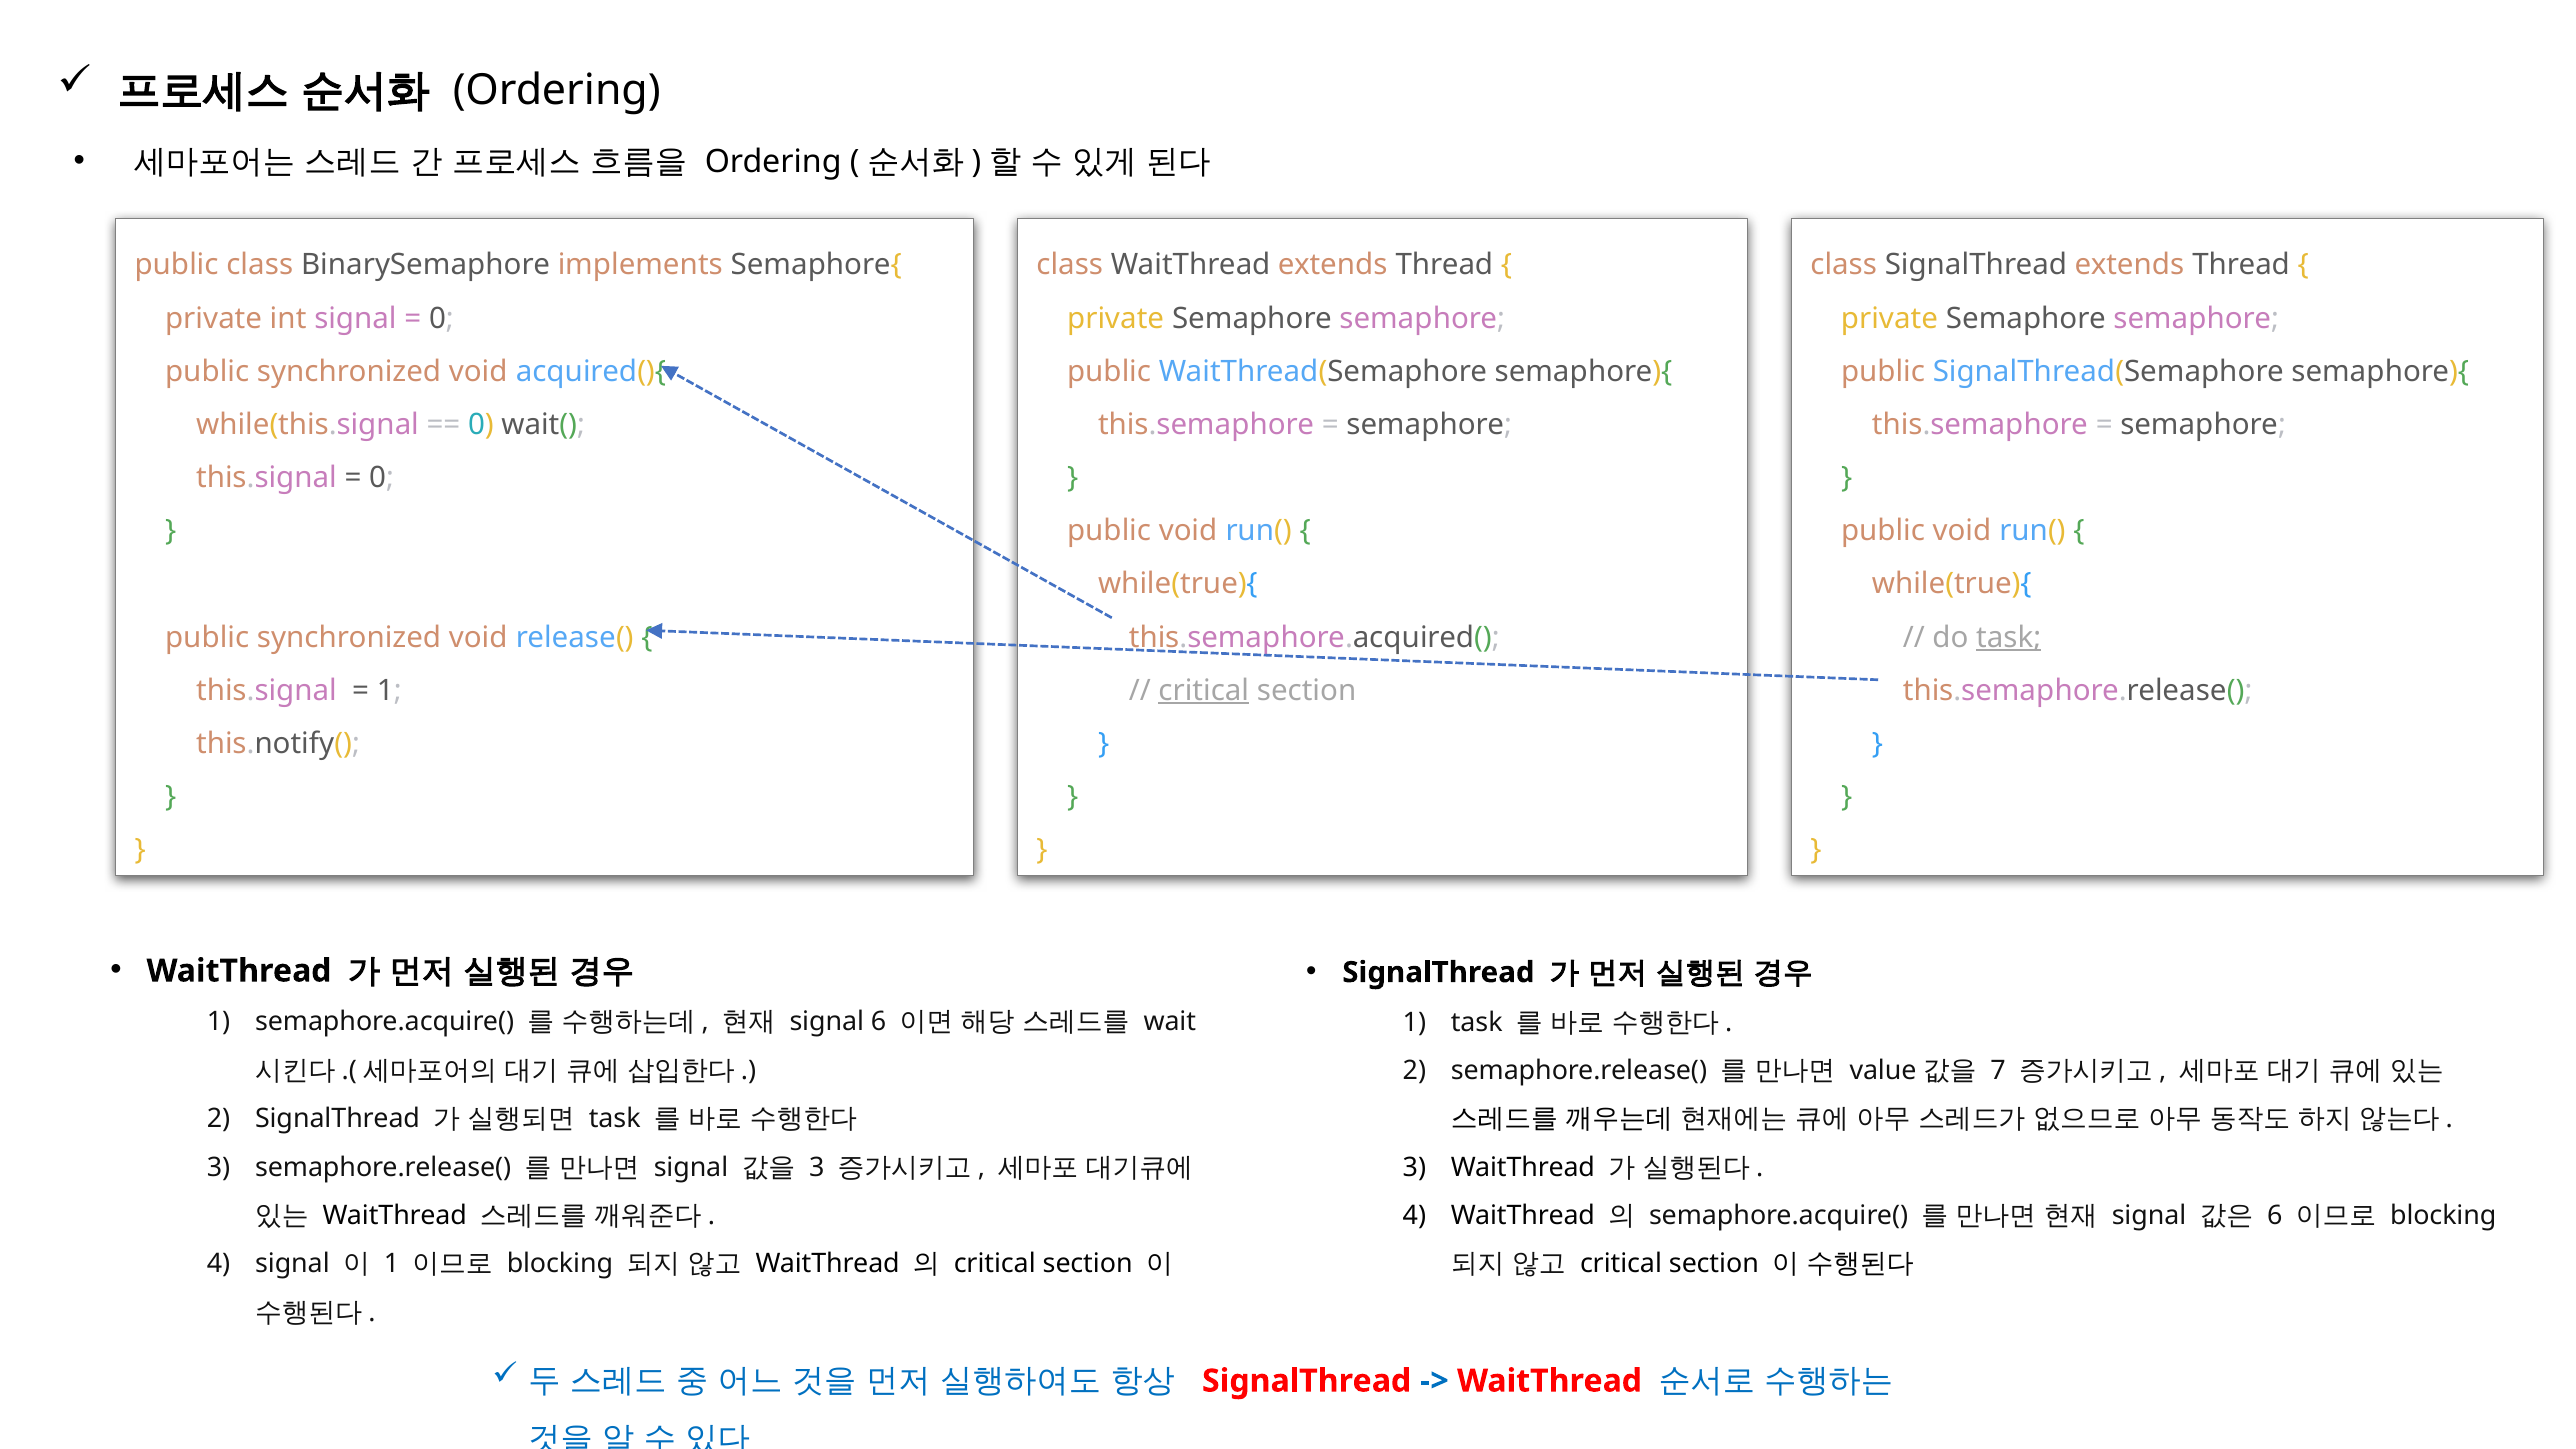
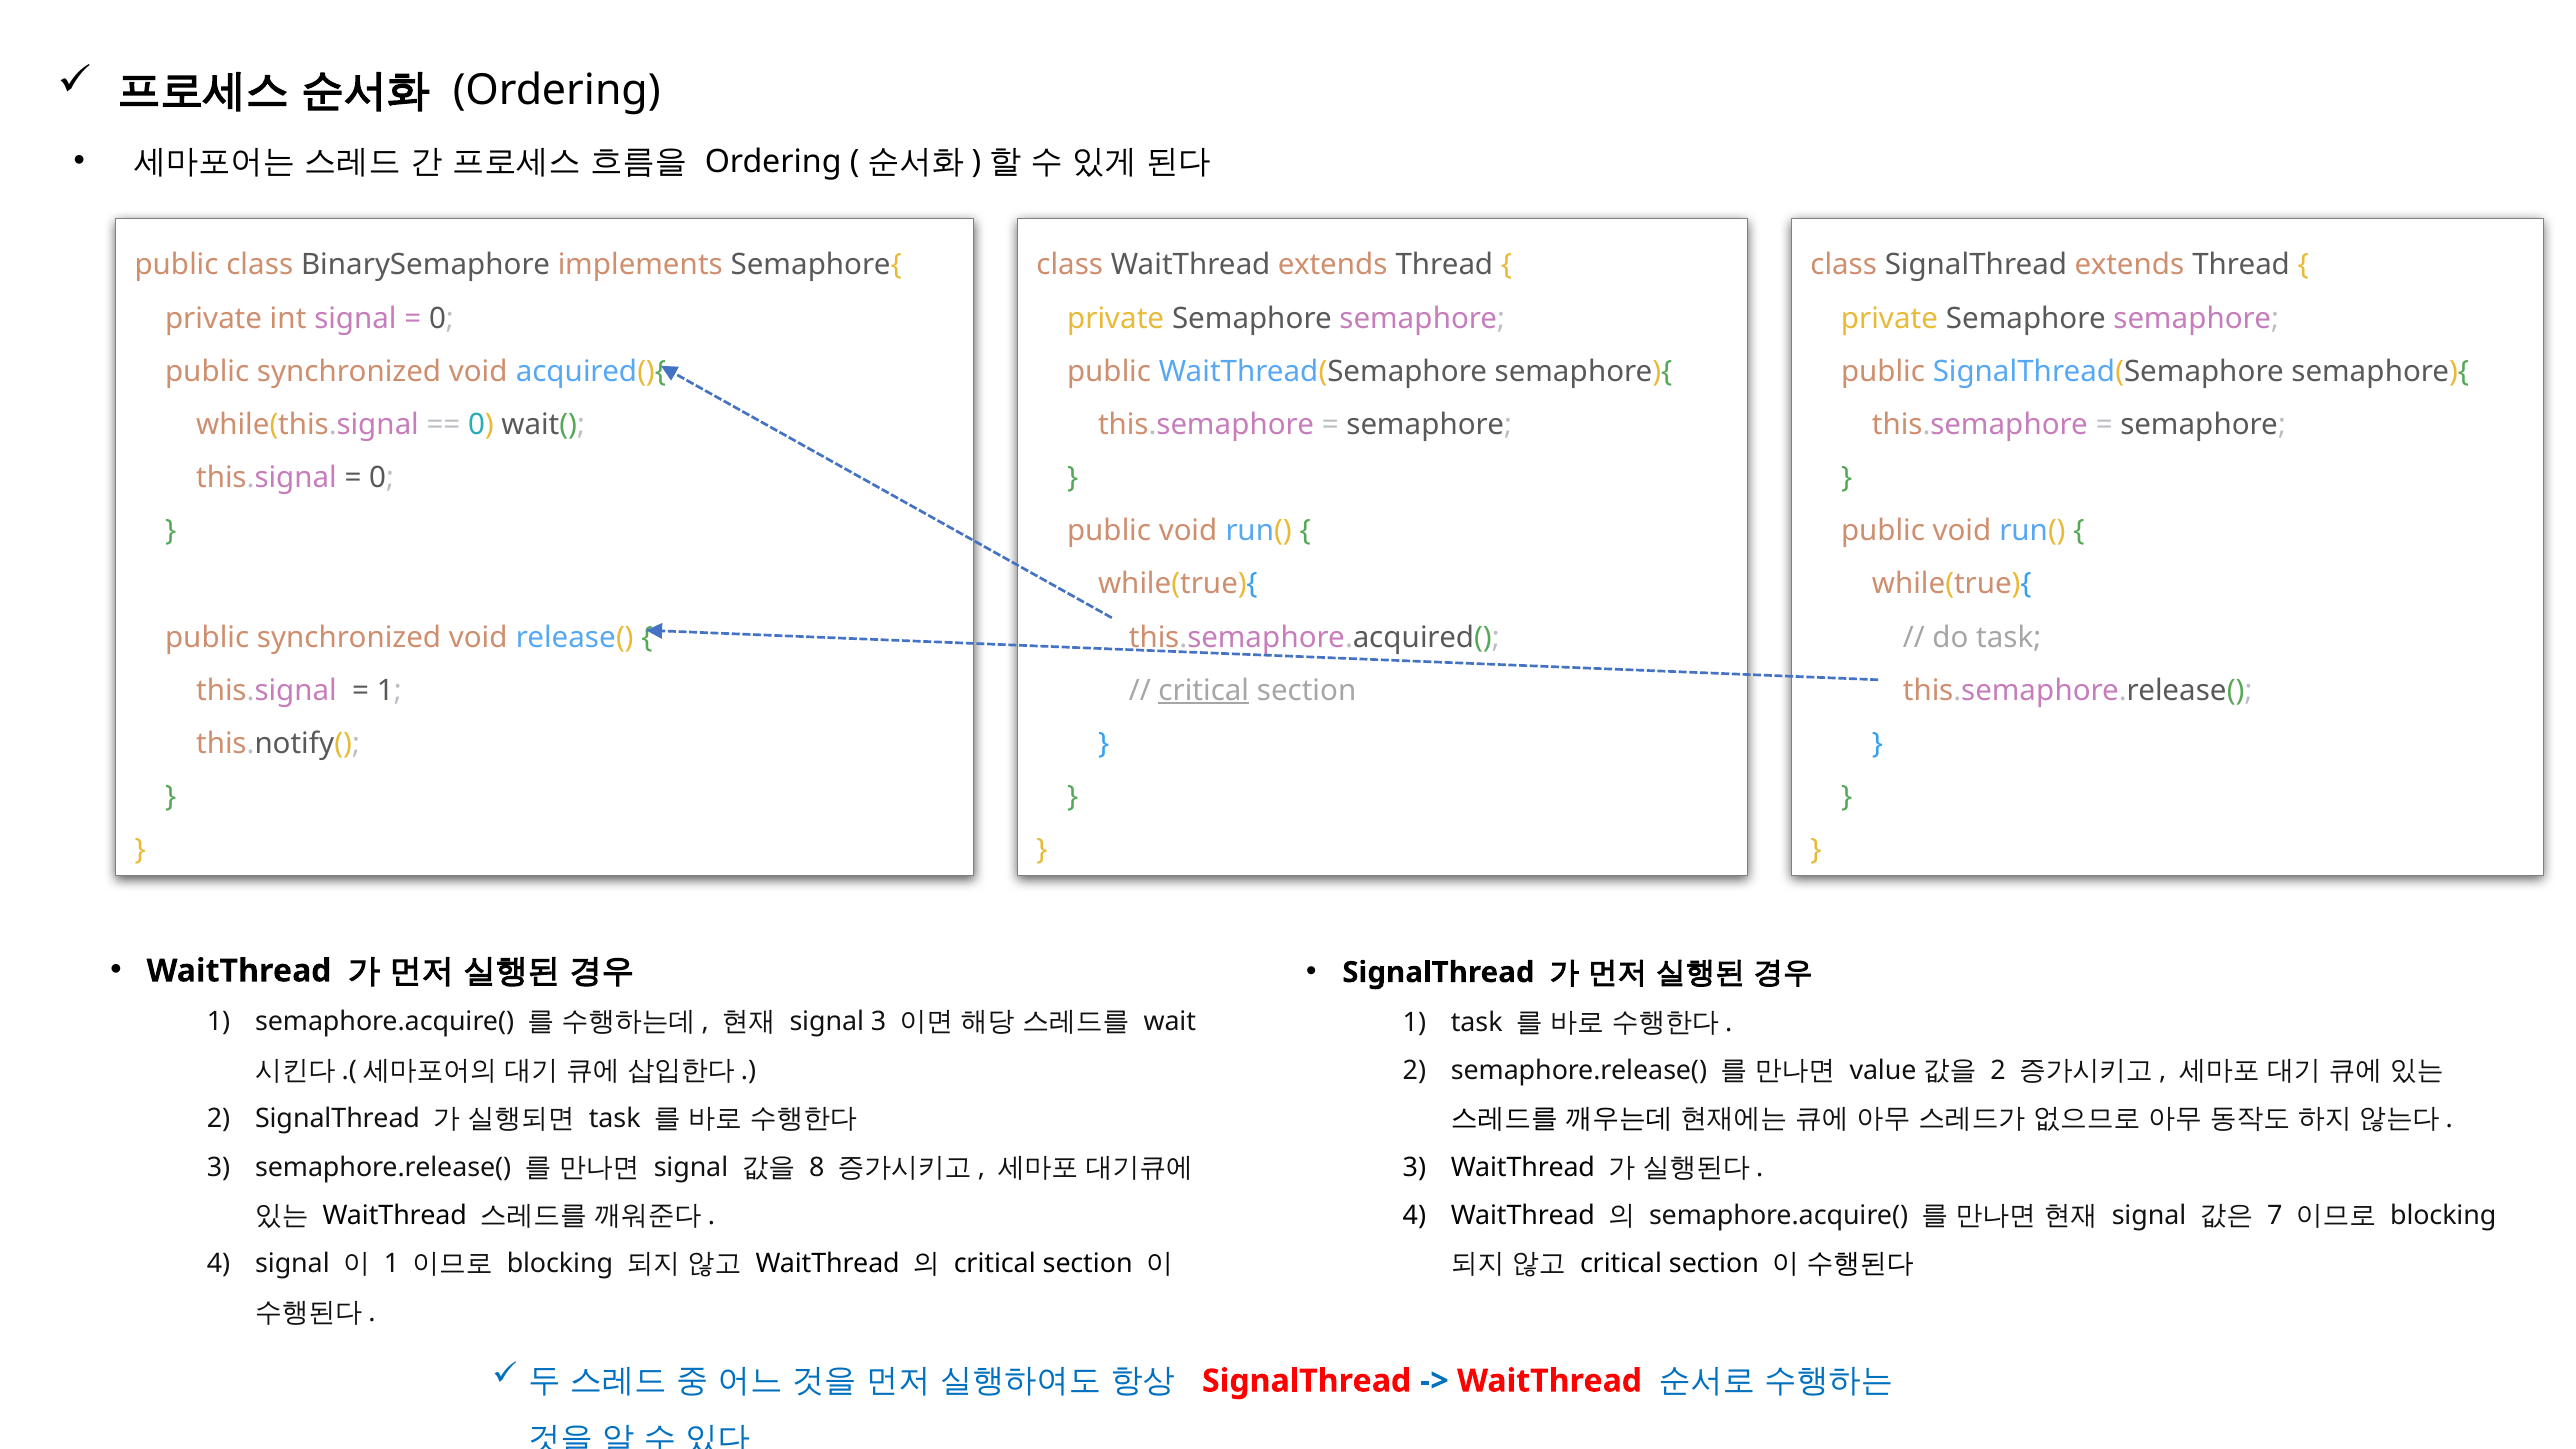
task underline: present -> none (2009, 637)
signal 6: 6 -> 3 (879, 1022)
7: 7 -> 2 (1998, 1071)
3: 3 -> 8 (817, 1167)
6: 6 -> 7 (2275, 1216)
